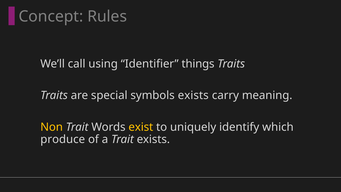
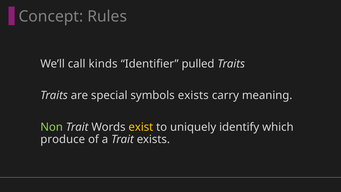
using: using -> kinds (103, 64)
things: things -> pulled (198, 64)
Non colour: yellow -> light green (52, 127)
